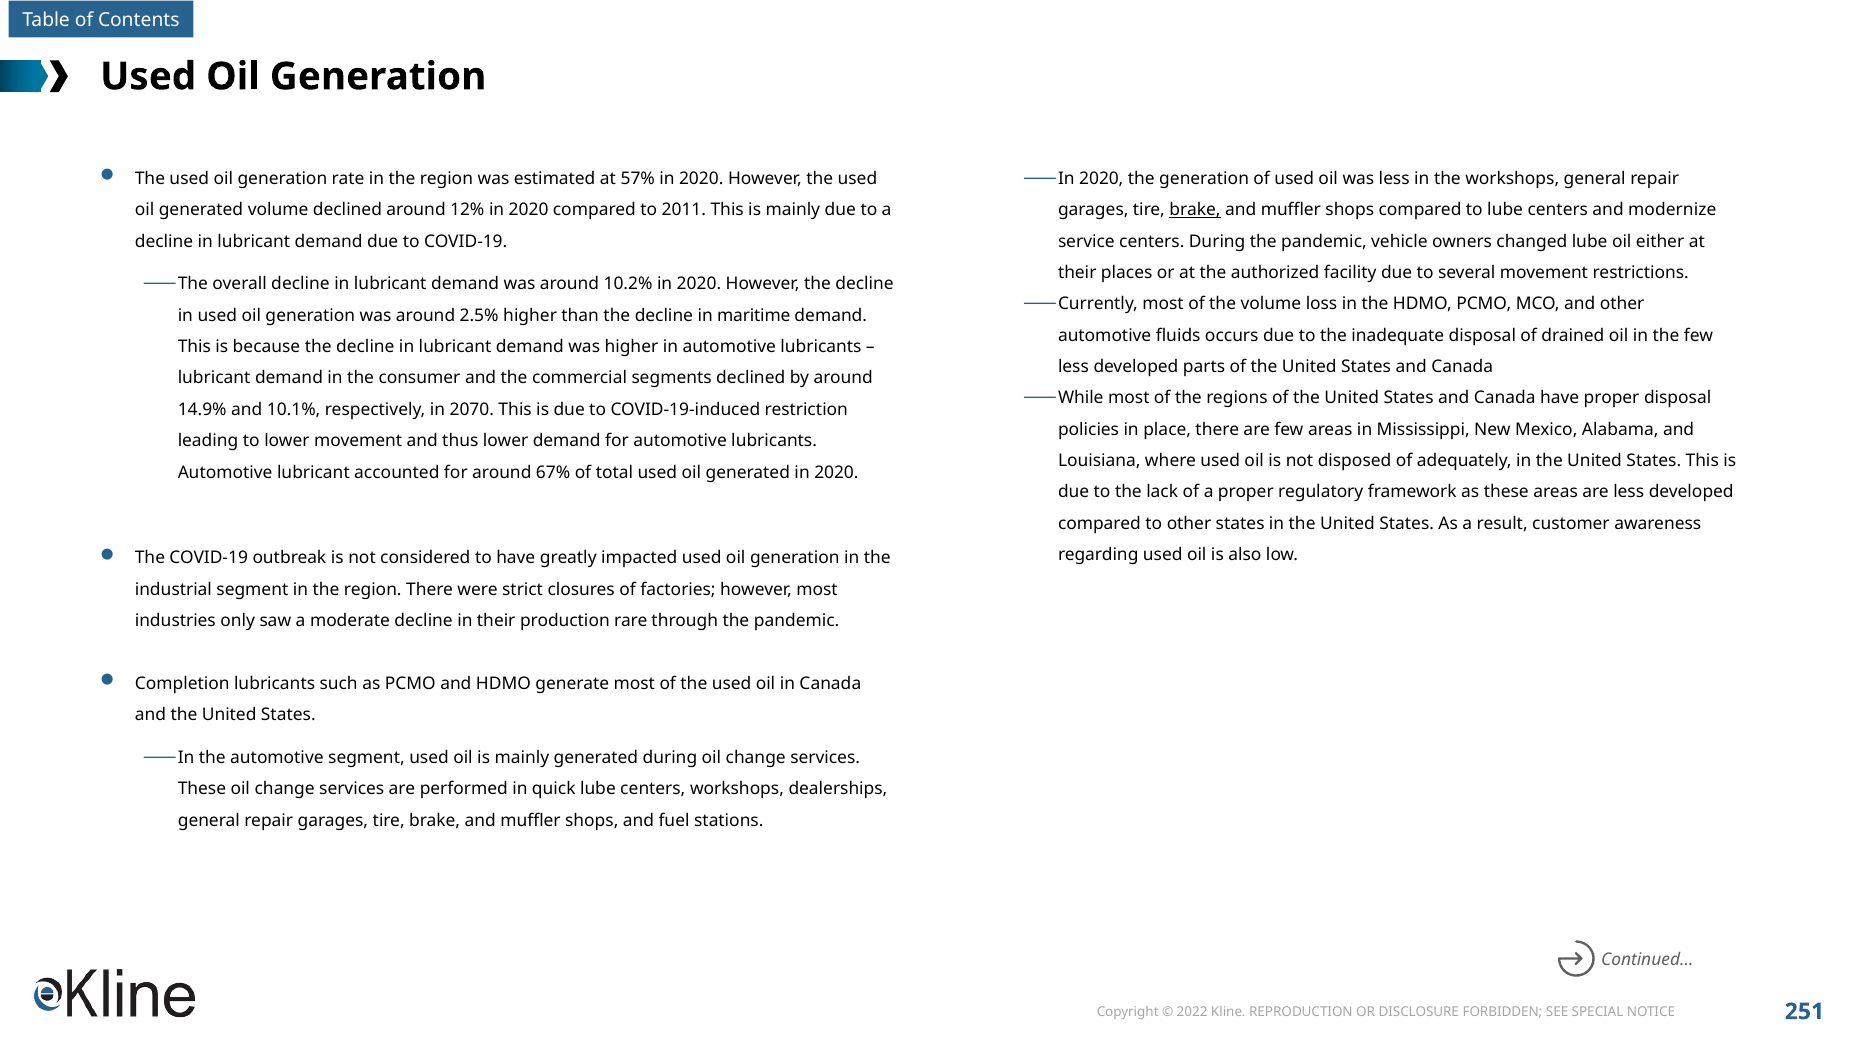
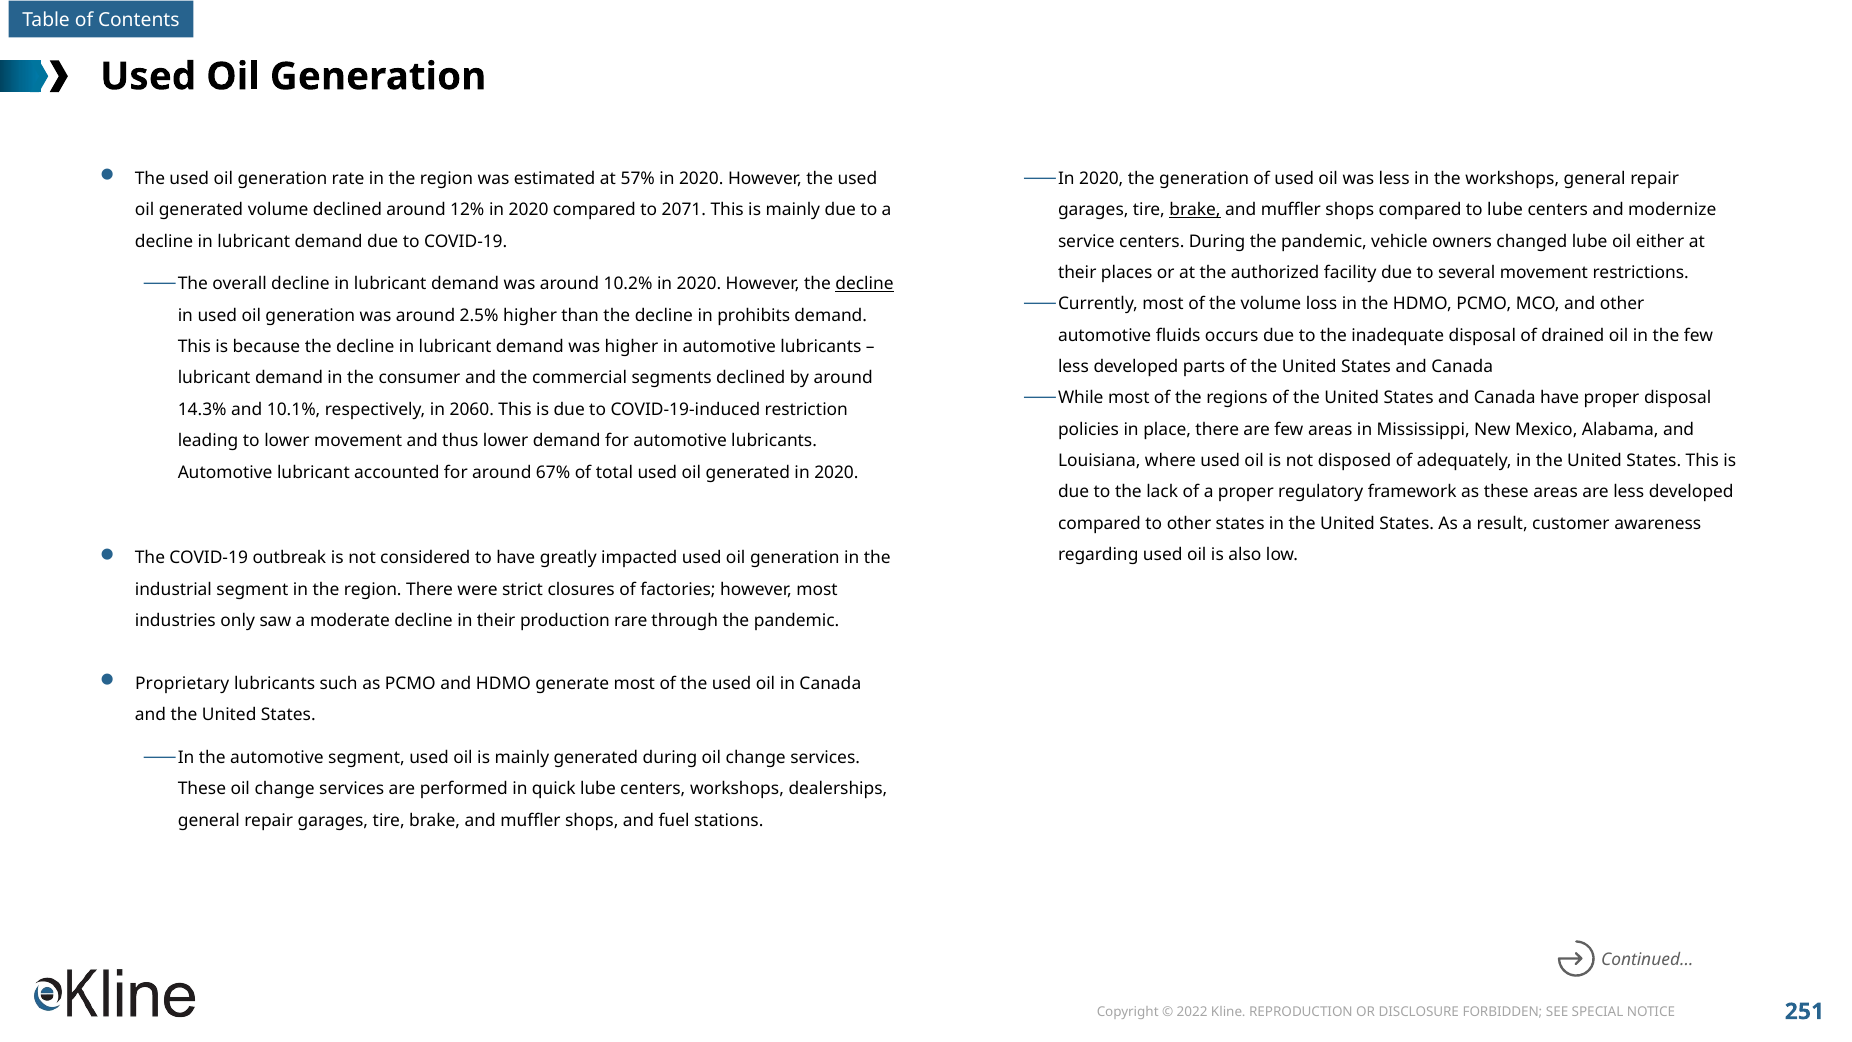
2011: 2011 -> 2071 (684, 210)
decline underline: none -> present (865, 284)
maritime: maritime -> prohibits (754, 315)
14.9%: 14.9% -> 14.3% (202, 409)
2070: 2070 -> 2060 (472, 409)
Completion: Completion -> Proprietary (182, 683)
